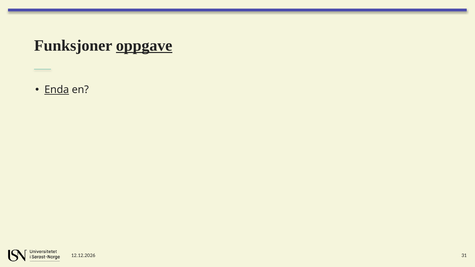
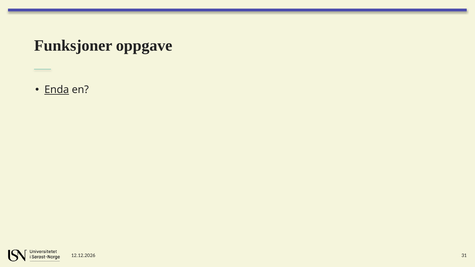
oppgave underline: present -> none (144, 46)
